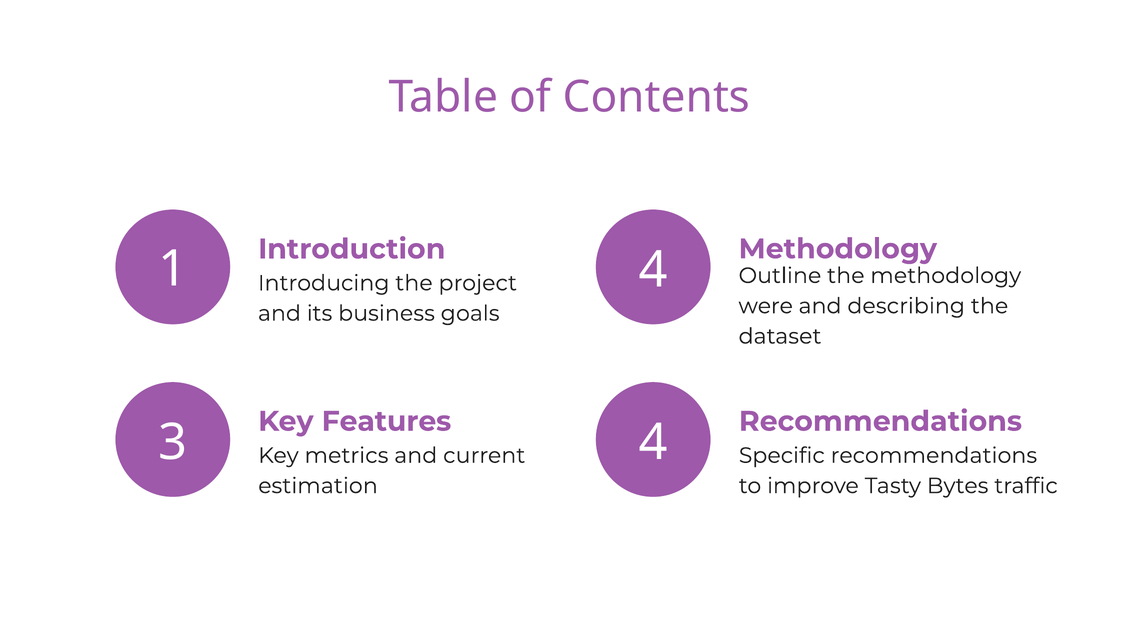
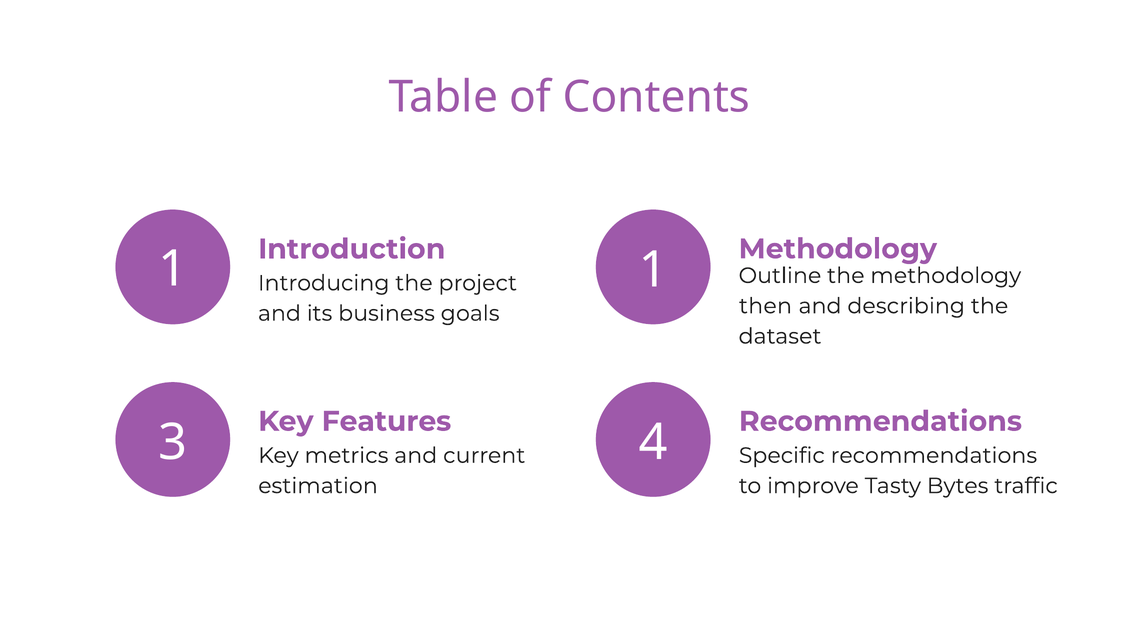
1 4: 4 -> 1 (653, 270)
were: were -> then (765, 306)
